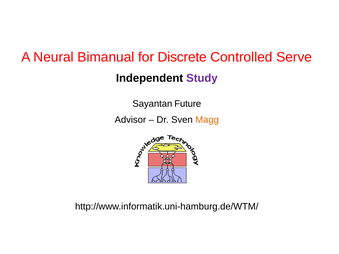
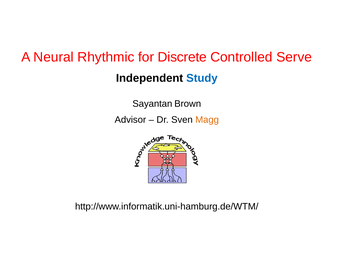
Bimanual: Bimanual -> Rhythmic (106, 57)
Study colour: purple -> blue (202, 78)
Future: Future -> Brown (188, 104)
